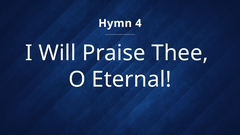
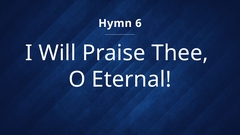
4: 4 -> 6 (138, 23)
